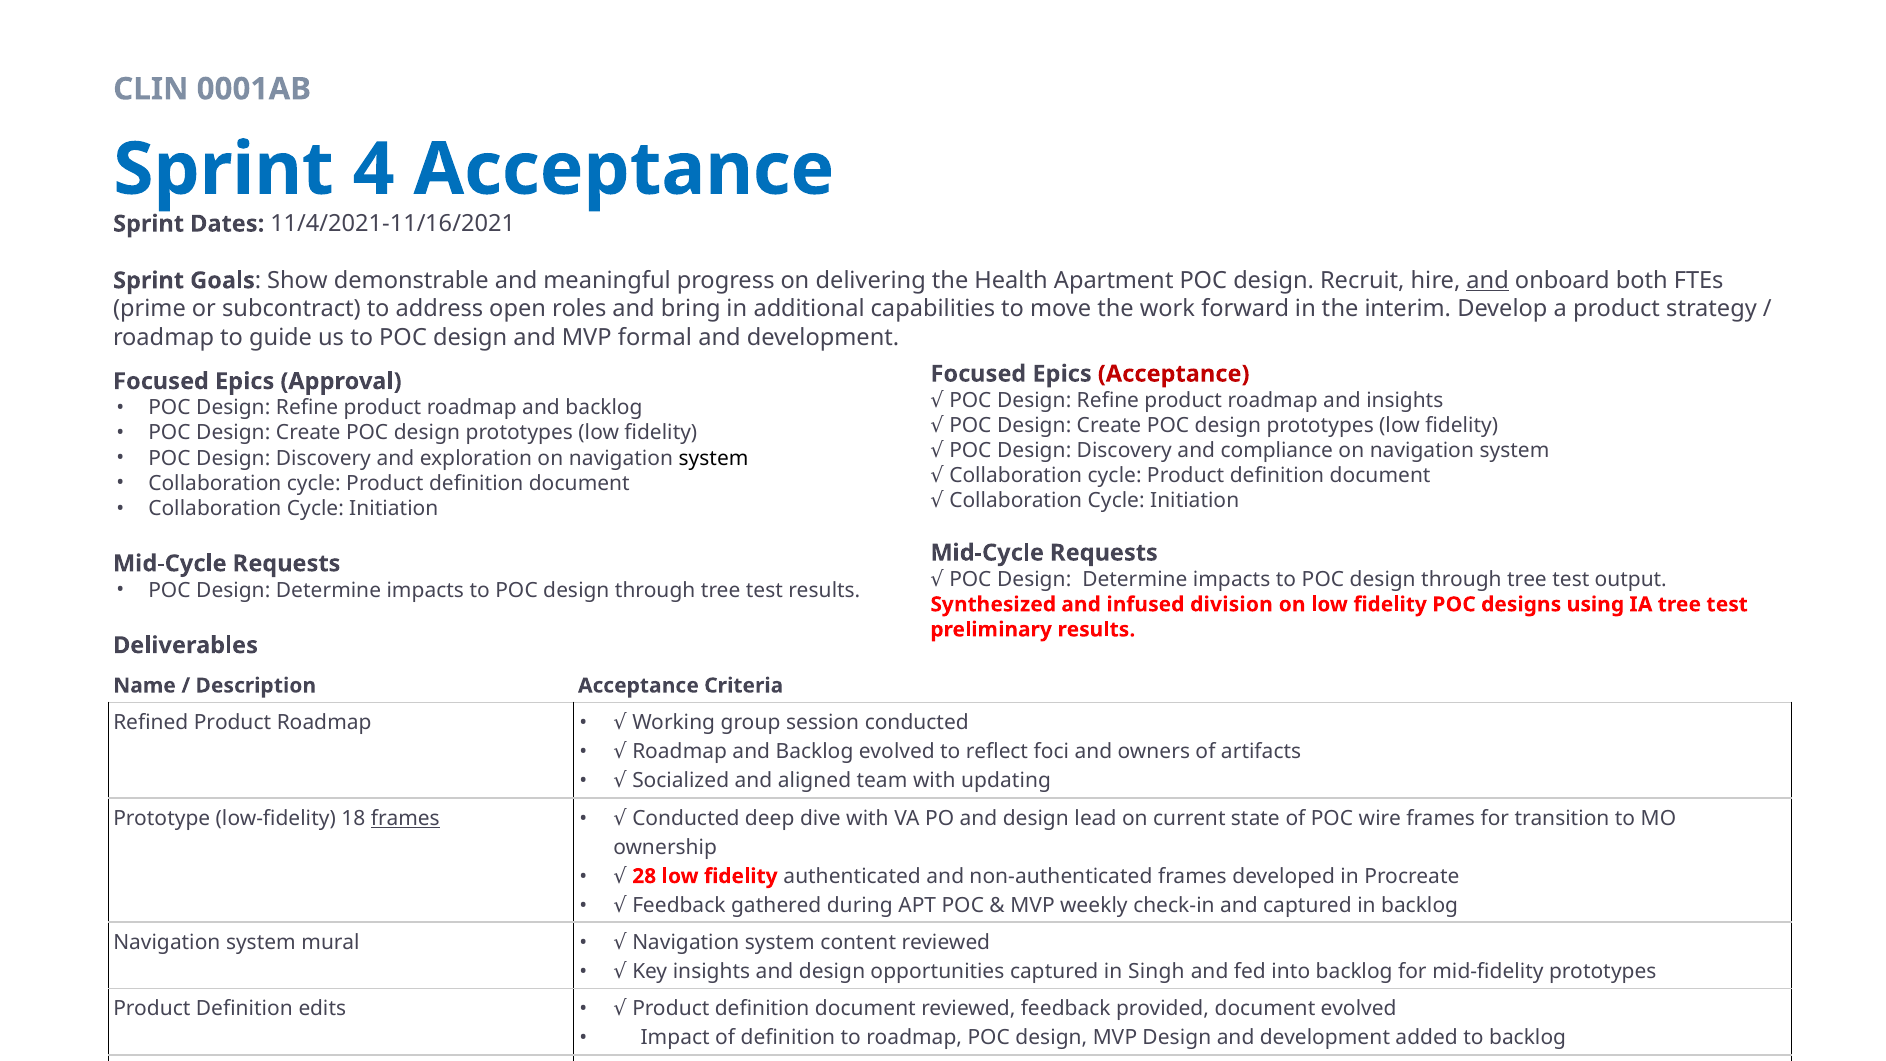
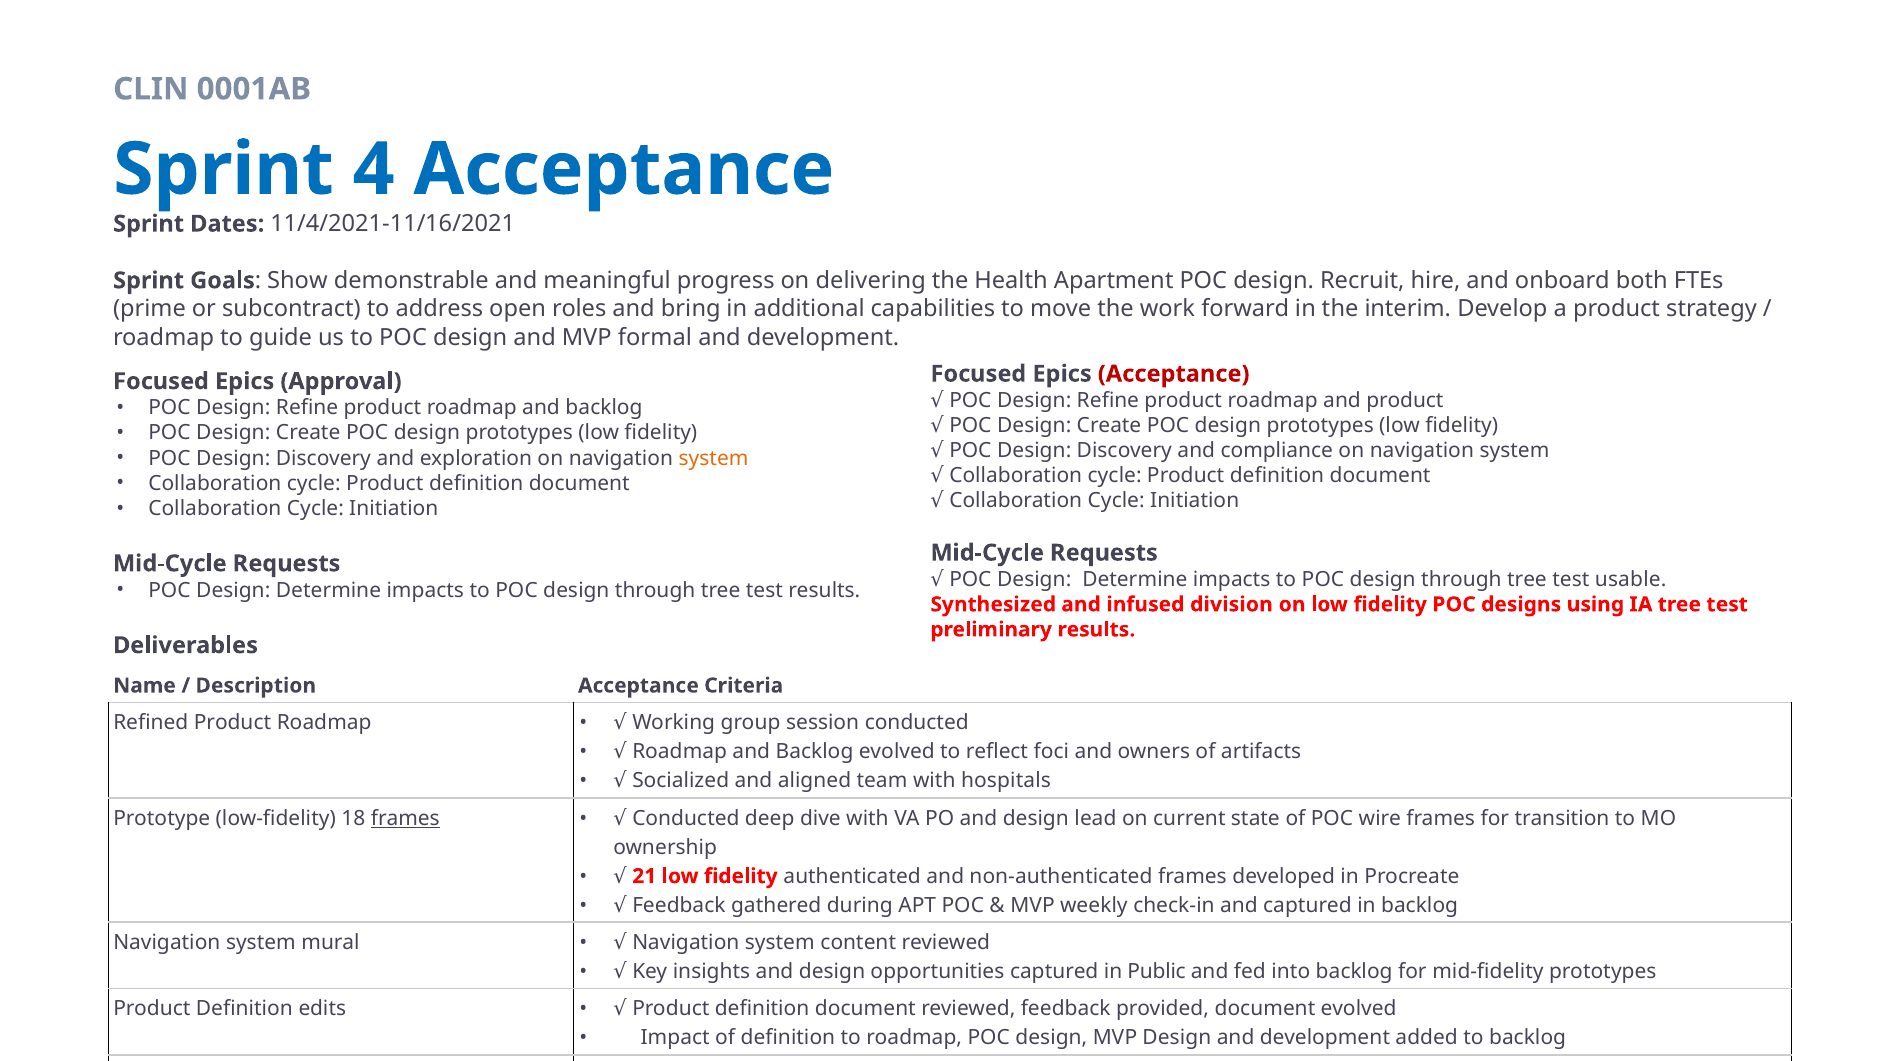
and underline: present -> none (1488, 281)
and insights: insights -> product (1405, 400)
system colour: black -> orange (714, 458)
output: output -> usable (1631, 579)
updating: updating -> hospitals (1006, 781)
28: 28 -> 21 (644, 876)
Singh: Singh -> Public (1157, 972)
